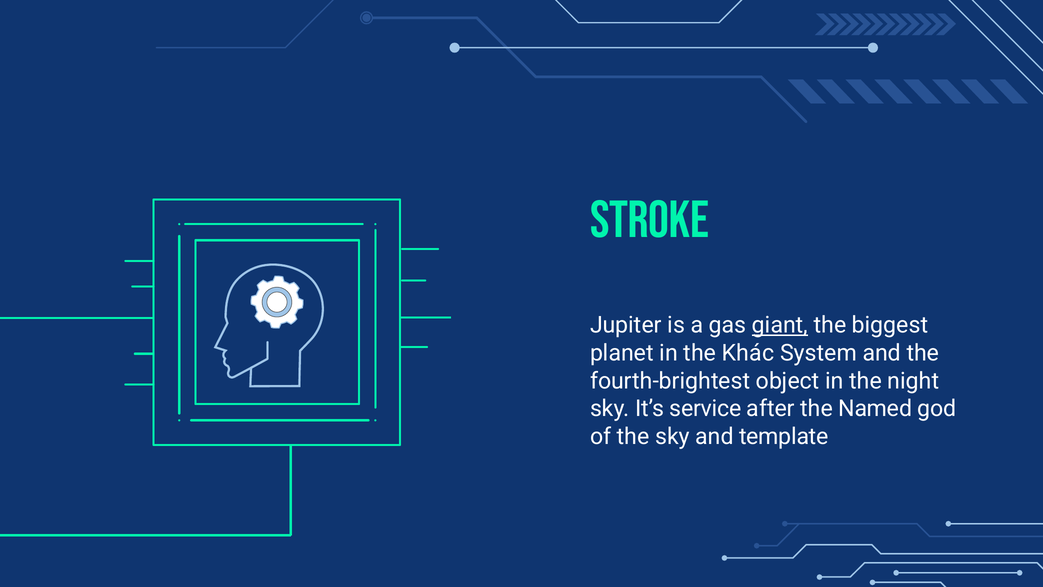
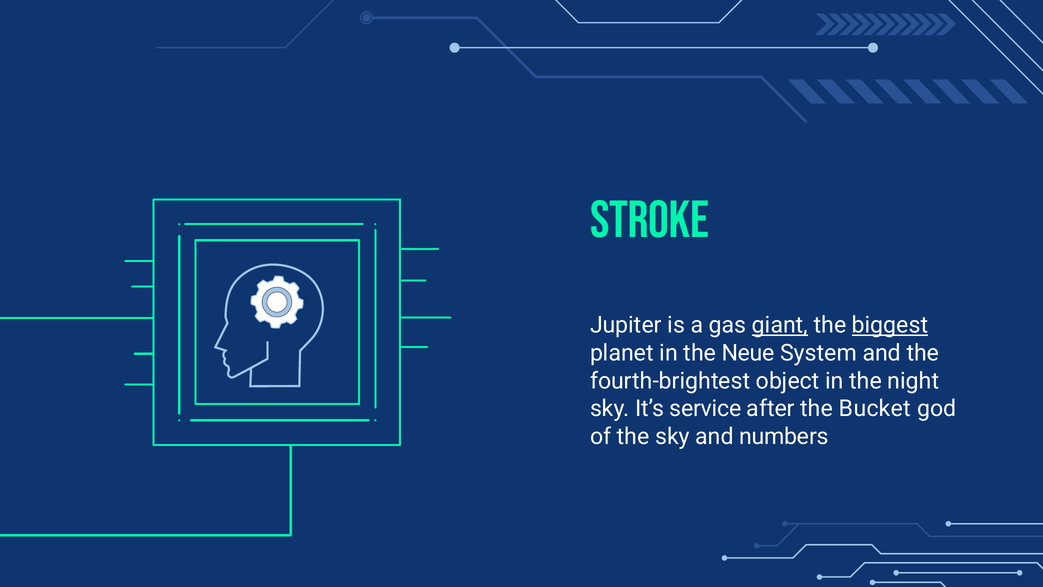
biggest underline: none -> present (890, 325)
Khác: Khác -> Neue (748, 353)
Named: Named -> Bucket (875, 408)
template: template -> numbers (784, 436)
